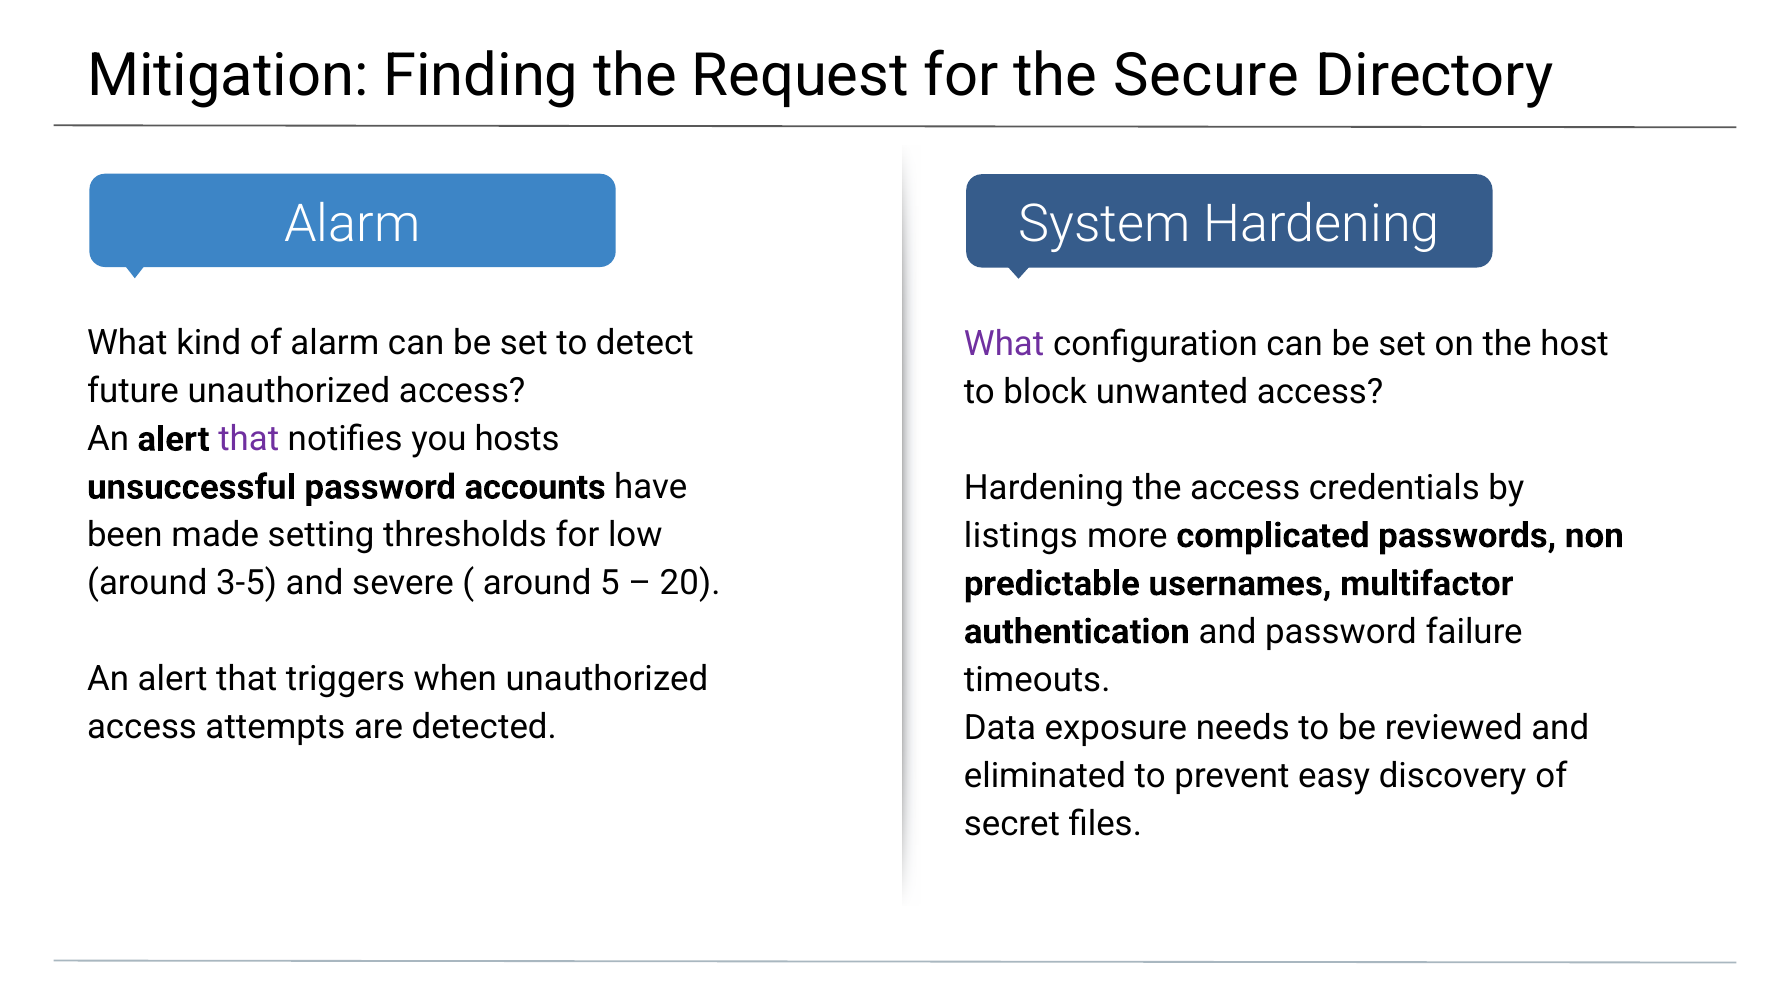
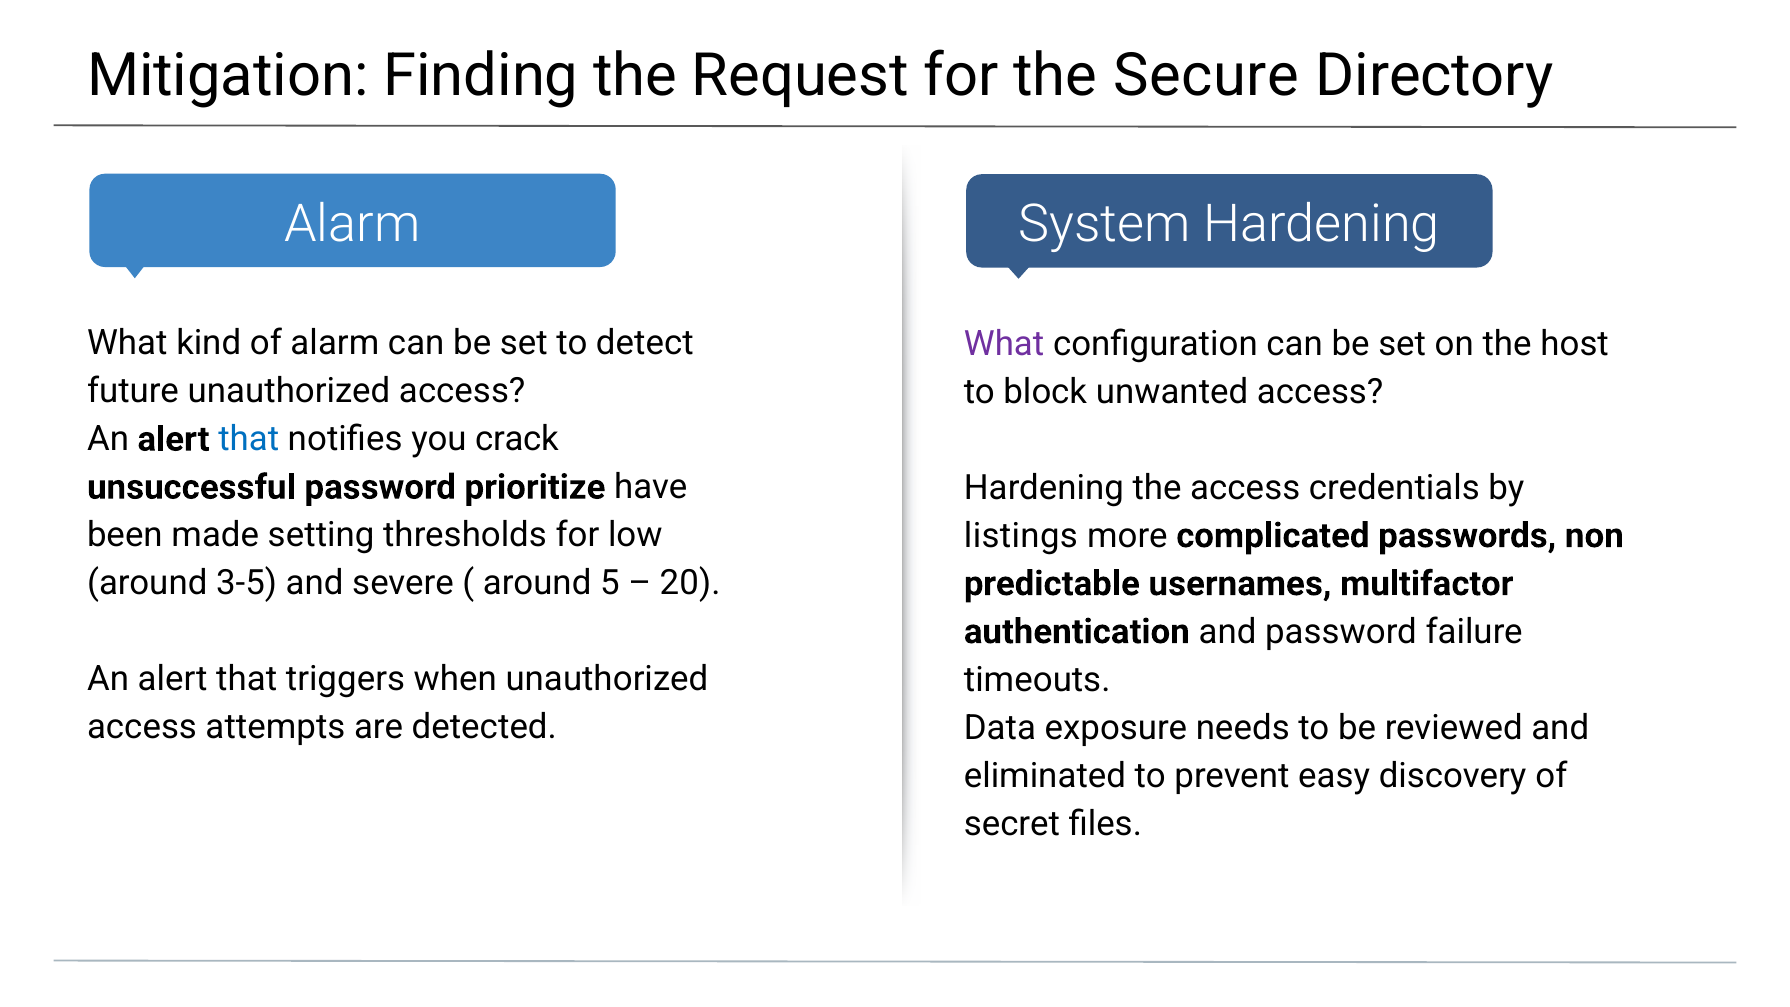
that colour: purple -> blue (249, 439)
hosts: hosts -> crack (517, 439)
accounts: accounts -> prioritize (535, 487)
